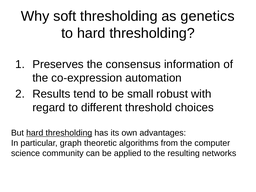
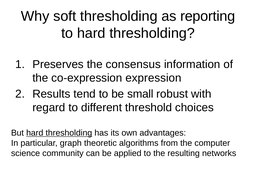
genetics: genetics -> reporting (208, 16)
automation: automation -> expression (153, 78)
